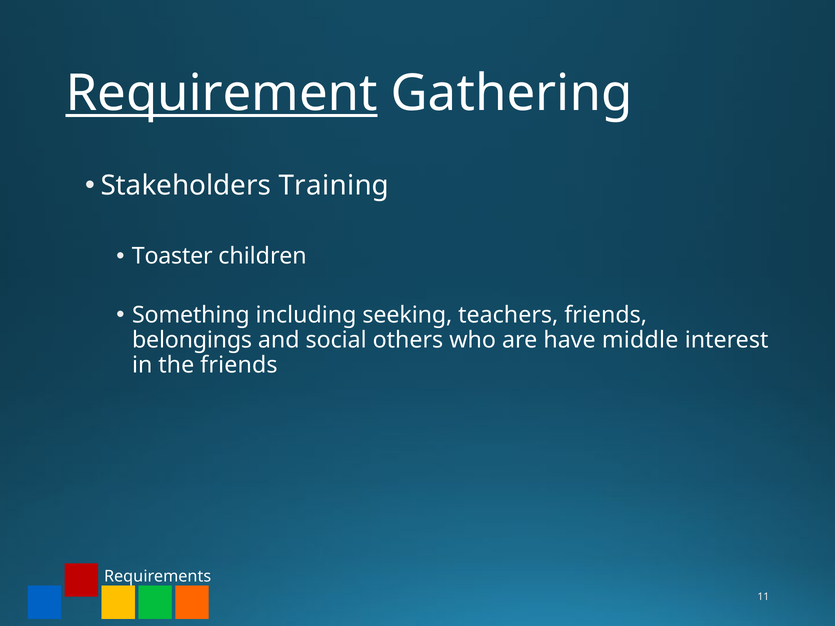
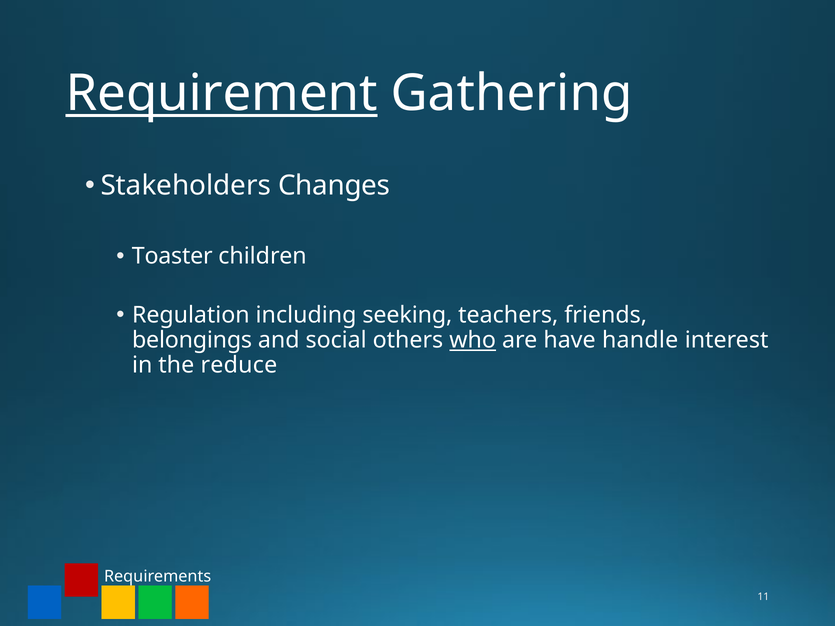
Training: Training -> Changes (334, 186)
Something: Something -> Regulation (191, 315)
who underline: none -> present (473, 340)
middle: middle -> handle (640, 340)
the friends: friends -> reduce (239, 365)
